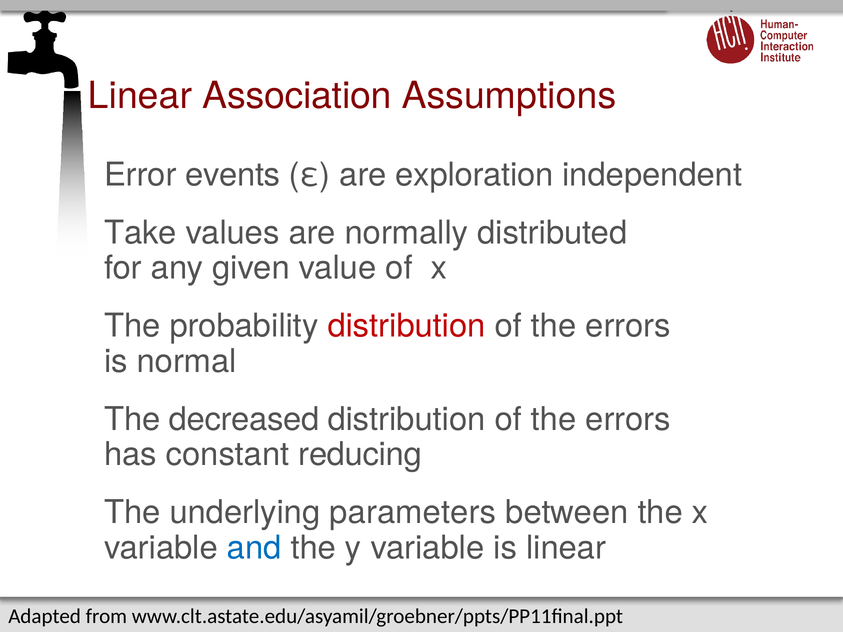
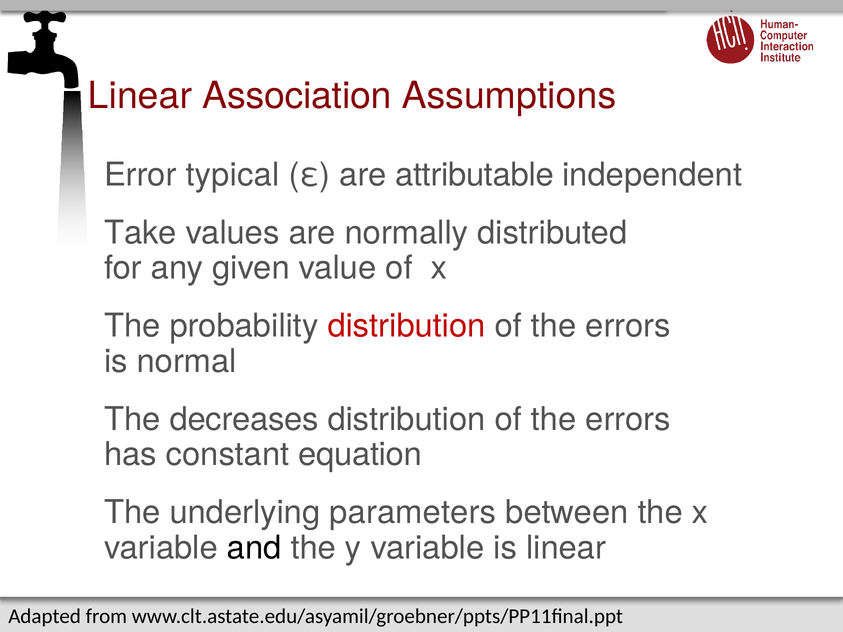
events: events -> typical (233, 175)
exploration: exploration -> attributable (474, 175)
decreased: decreased -> decreases (244, 419)
reducing: reducing -> equation (360, 455)
and colour: blue -> black (254, 548)
